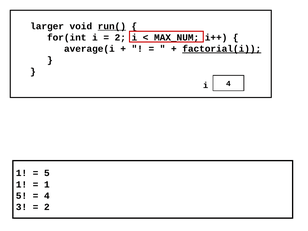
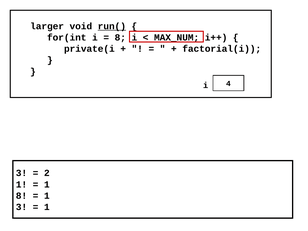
2: 2 -> 8 (120, 38)
average(i: average(i -> private(i (89, 49)
factorial(i underline: present -> none (222, 49)
1: 1 -> 3 (21, 173)
5: 5 -> 2 (47, 173)
5: 5 -> 8 (21, 196)
4: 4 -> 1 (47, 196)
2: 2 -> 1 (47, 207)
